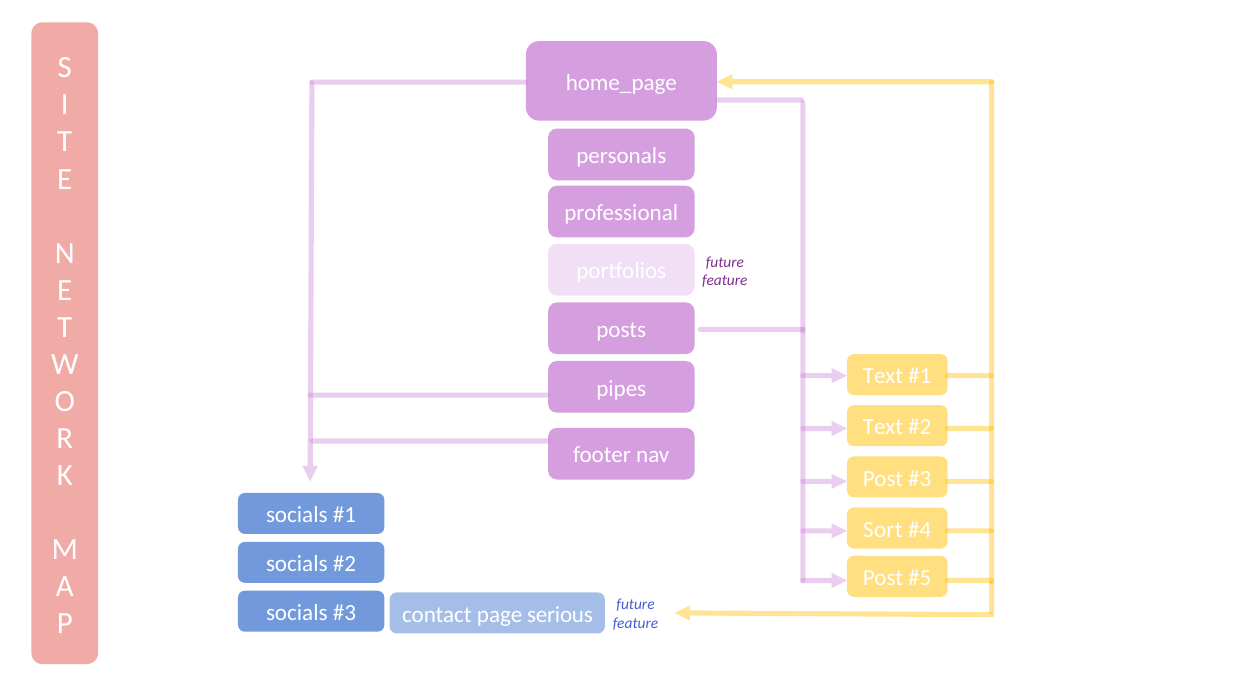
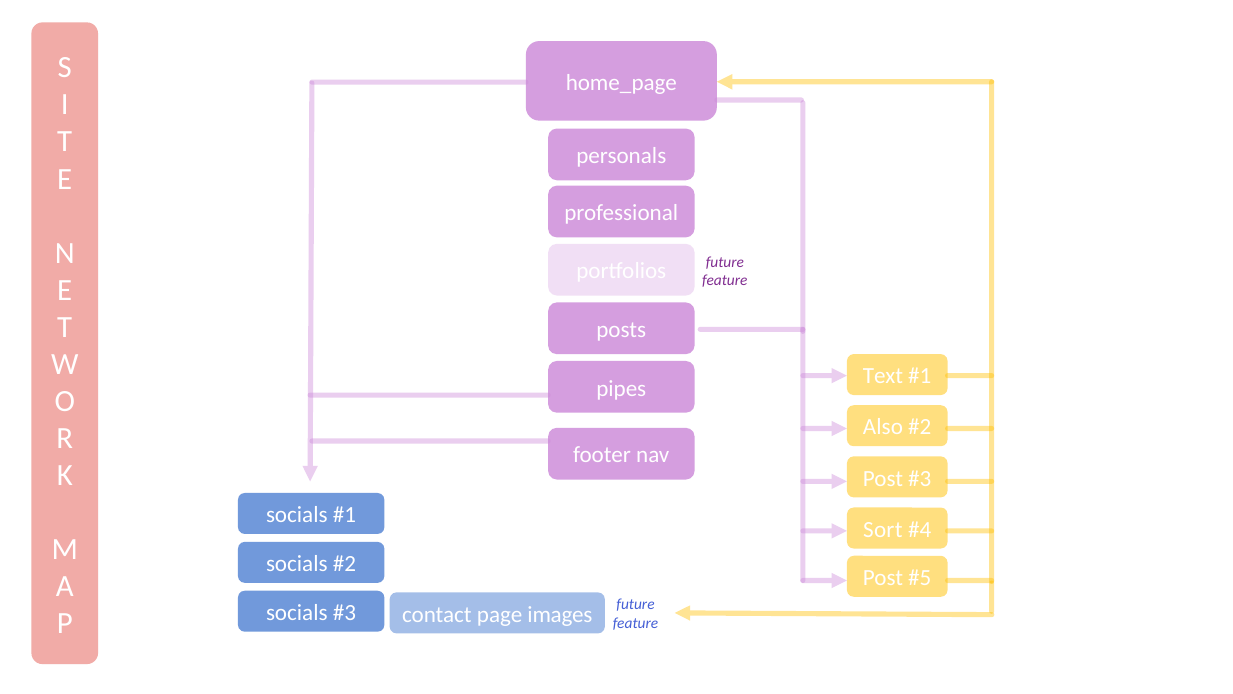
Text: Text -> Also (883, 427)
serious: serious -> images (560, 614)
